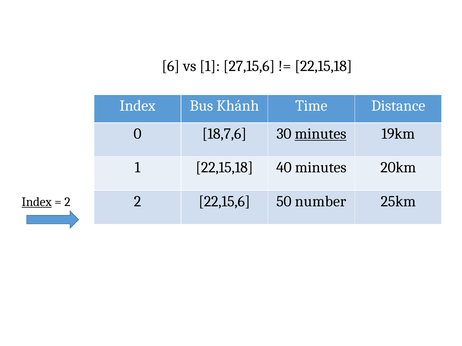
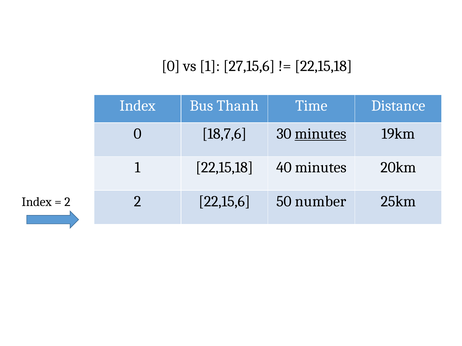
6: 6 -> 0 (171, 66)
Khánh: Khánh -> Thanh (238, 106)
Index underline: present -> none (37, 202)
